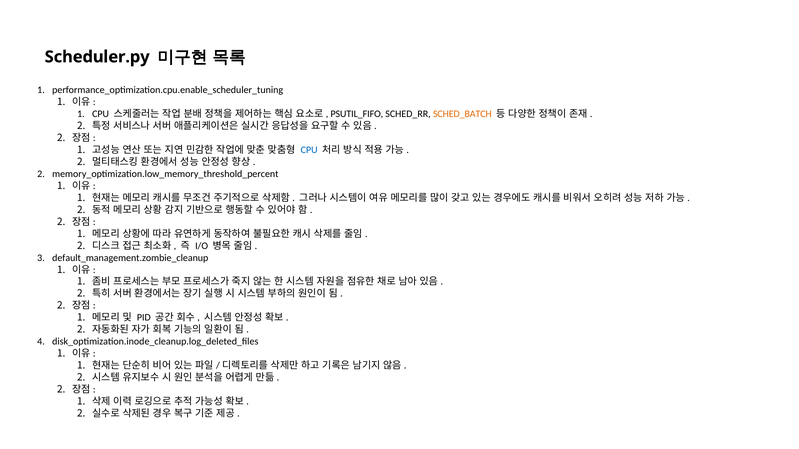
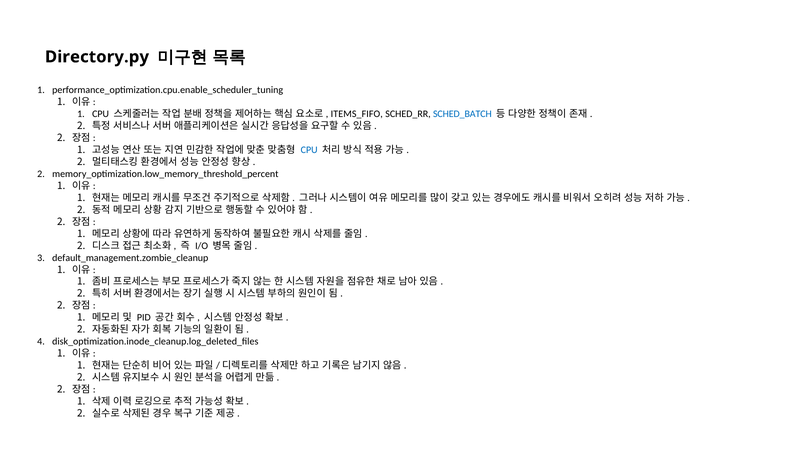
Scheduler.py: Scheduler.py -> Directory.py (97, 57)
PSUTIL_FIFO: PSUTIL_FIFO -> ITEMS_FIFO (357, 114)
SCHED_BATCH colour: orange -> blue (462, 114)
